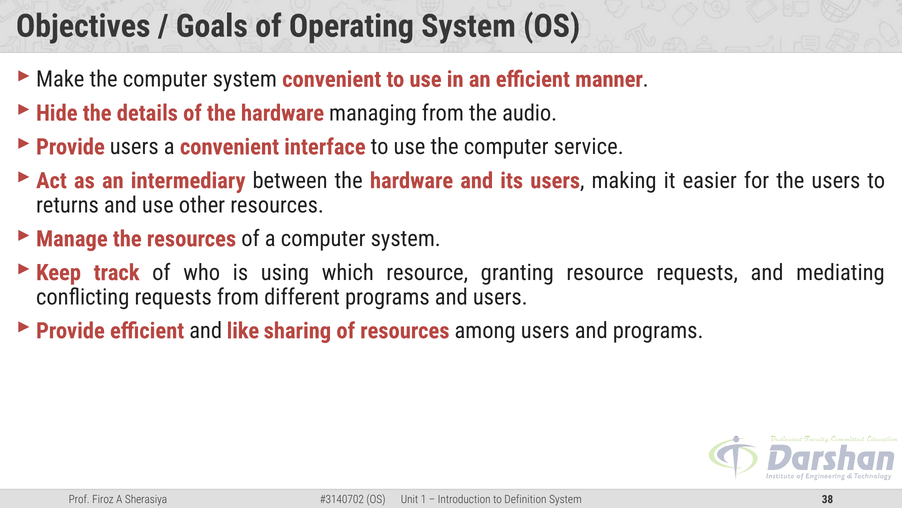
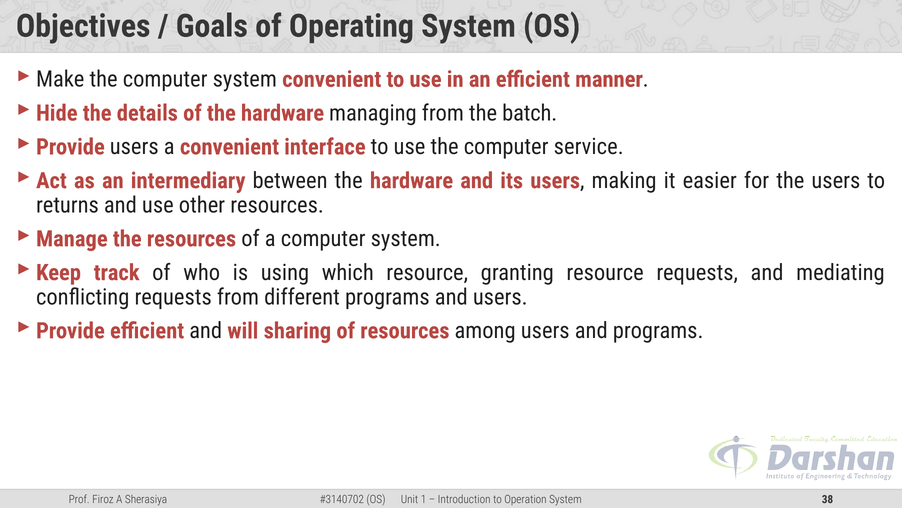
audio: audio -> batch (530, 113)
like: like -> will (243, 330)
Definition: Definition -> Operation (525, 499)
